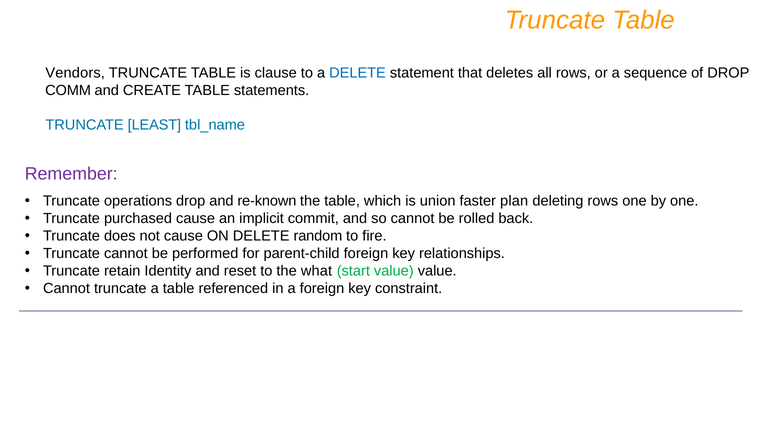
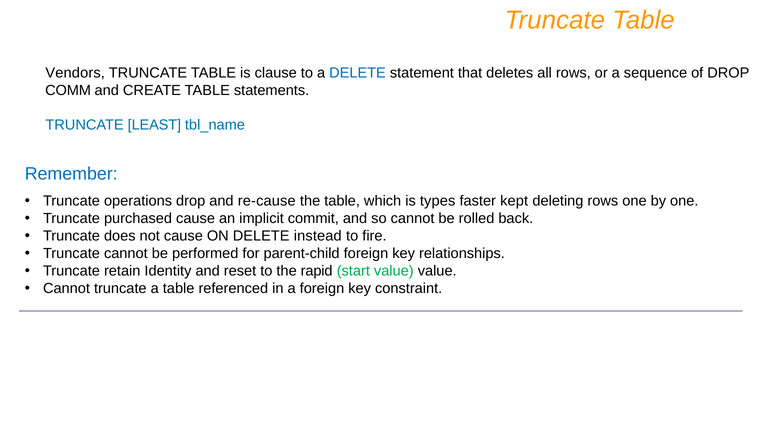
Remember colour: purple -> blue (71, 174)
re-known: re-known -> re-cause (267, 201)
union: union -> types (438, 201)
plan: plan -> kept (514, 201)
random: random -> instead (318, 236)
what: what -> rapid (317, 271)
